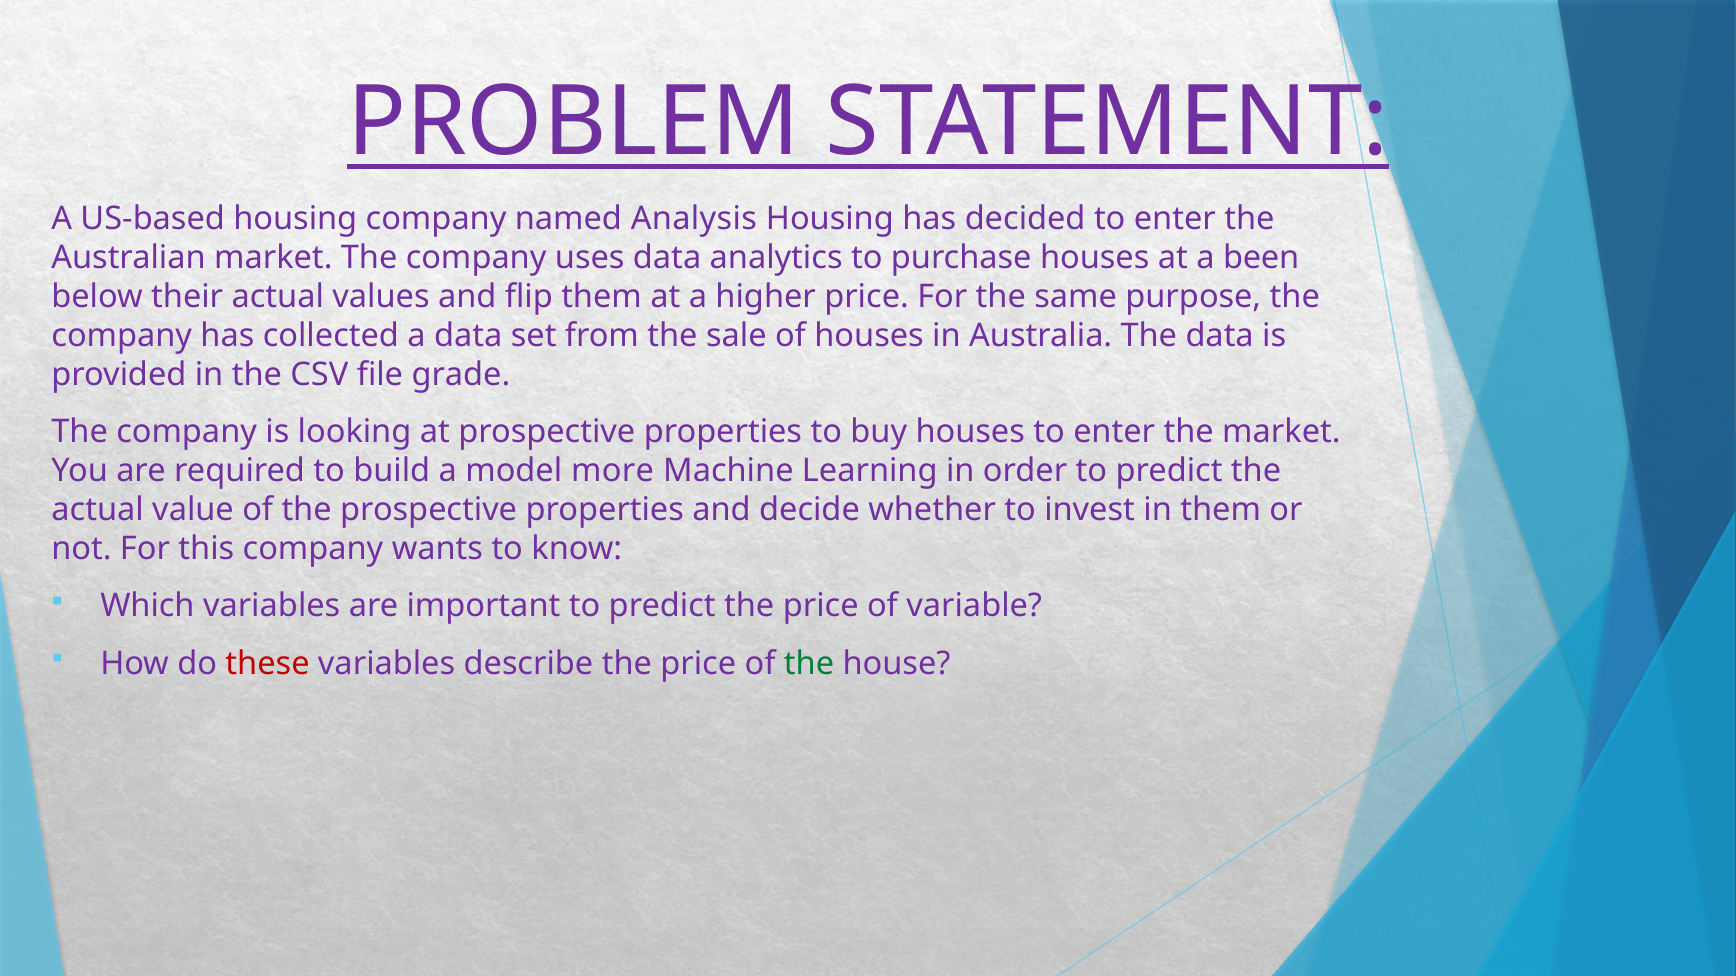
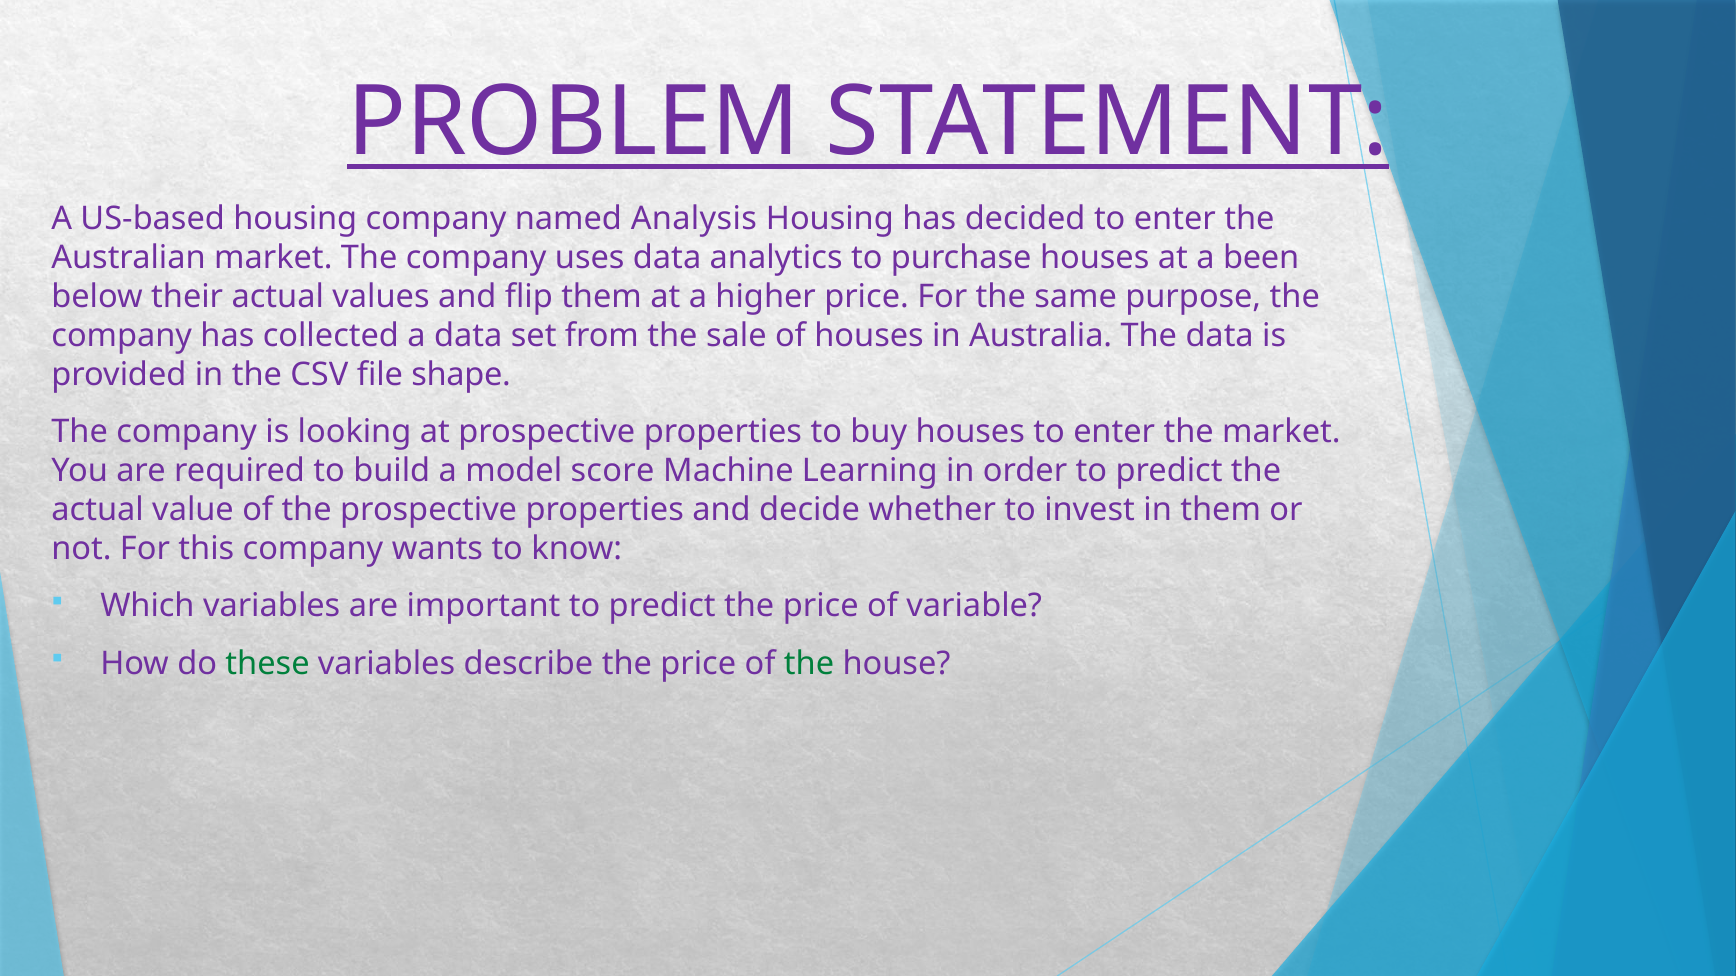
grade: grade -> shape (461, 375)
more: more -> score (613, 471)
these colour: red -> green (268, 664)
